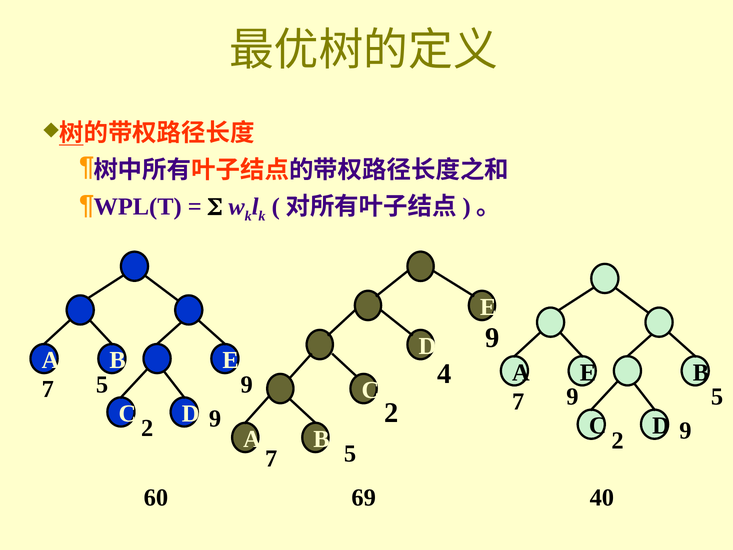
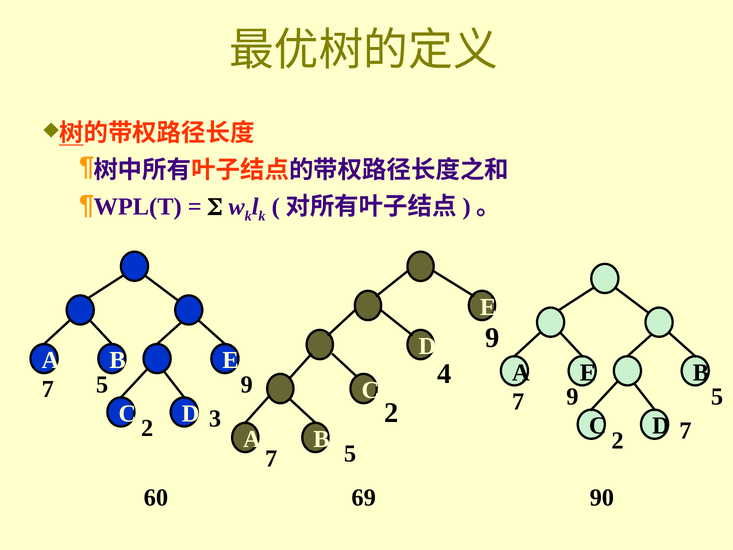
9: 9 -> 3 (215, 418)
9: 9 -> 7 (685, 431)
40: 40 -> 90 (602, 498)
